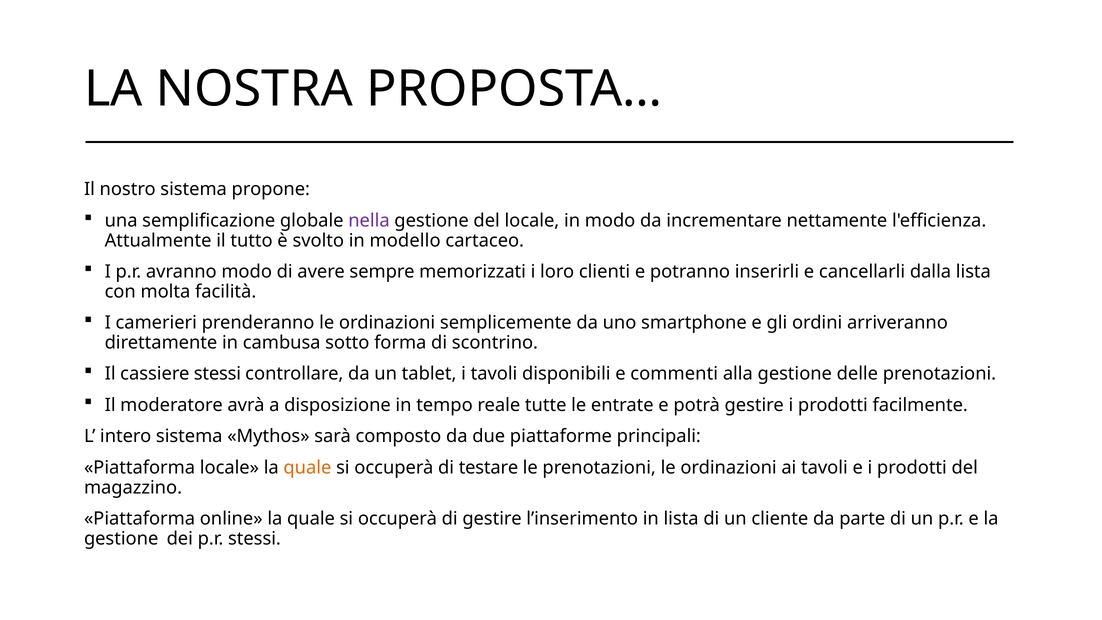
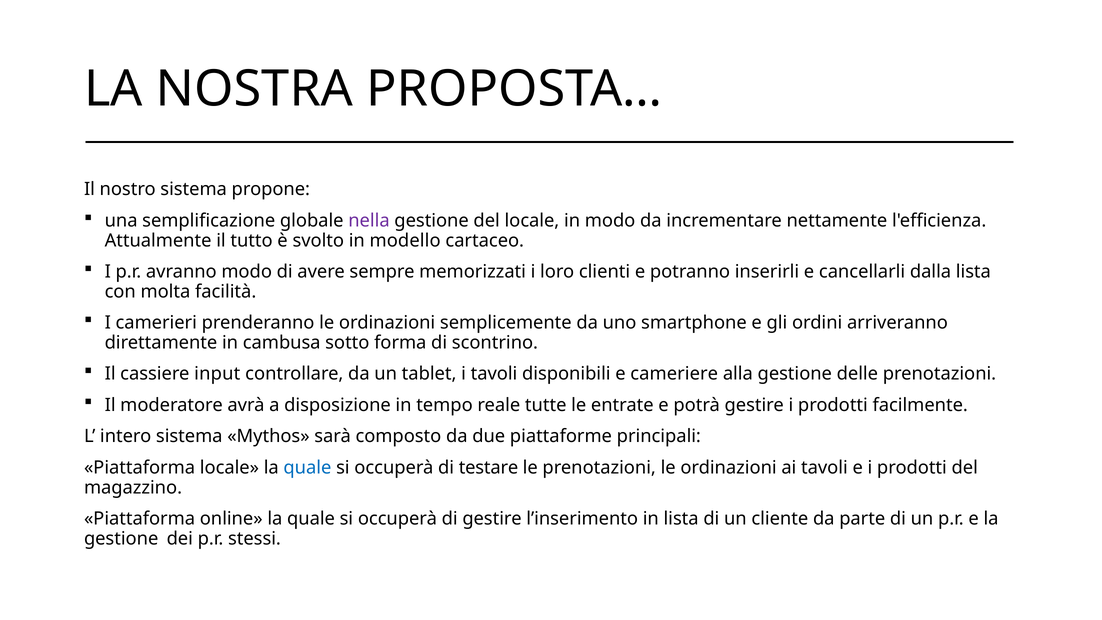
cassiere stessi: stessi -> input (217, 374)
commenti: commenti -> cameriere (674, 374)
quale colour: orange -> blue (307, 468)
